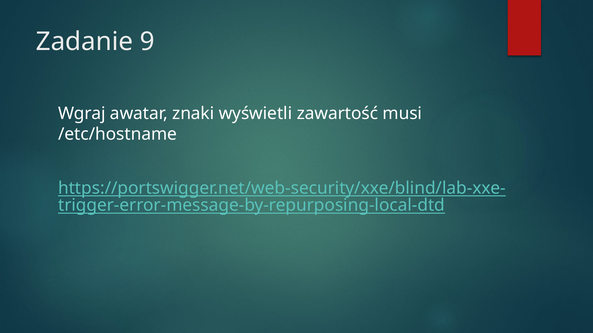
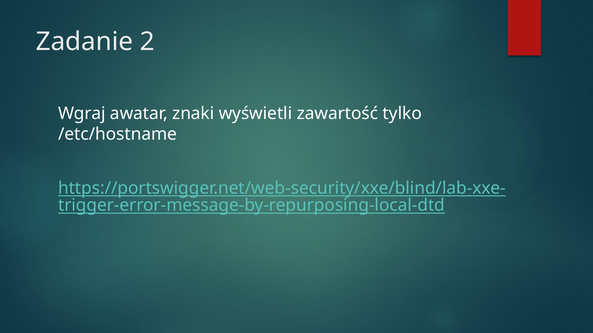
9: 9 -> 2 (147, 42)
musi: musi -> tylko (402, 114)
